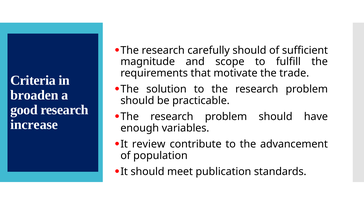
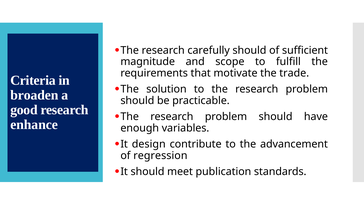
increase: increase -> enhance (34, 125)
review: review -> design (149, 144)
population: population -> regression (160, 155)
